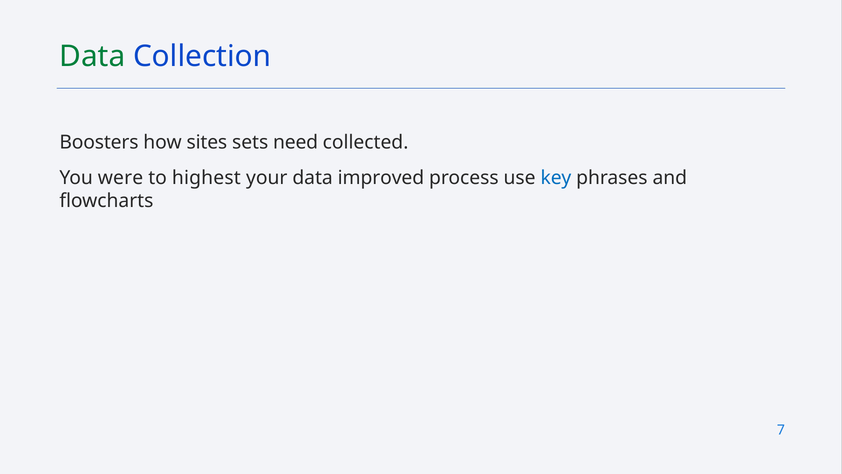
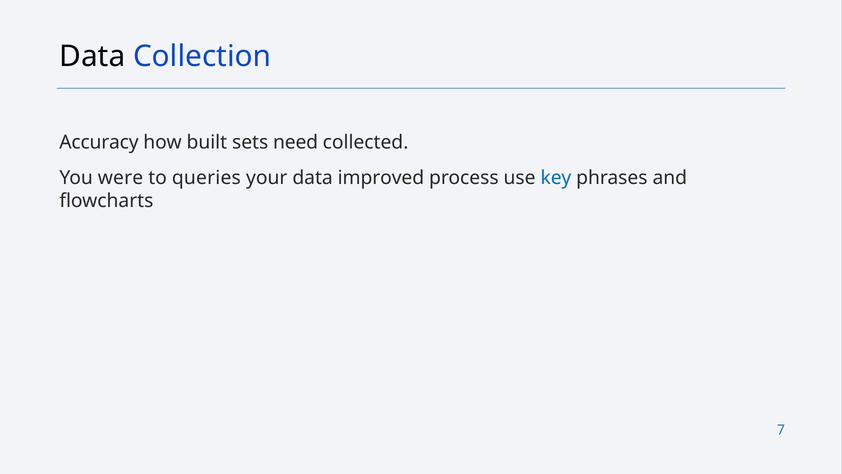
Data colour: green -> black (92, 56)
Boosters: Boosters -> Accuracy (99, 142)
sites: sites -> built (207, 142)
highest: highest -> queries (206, 178)
